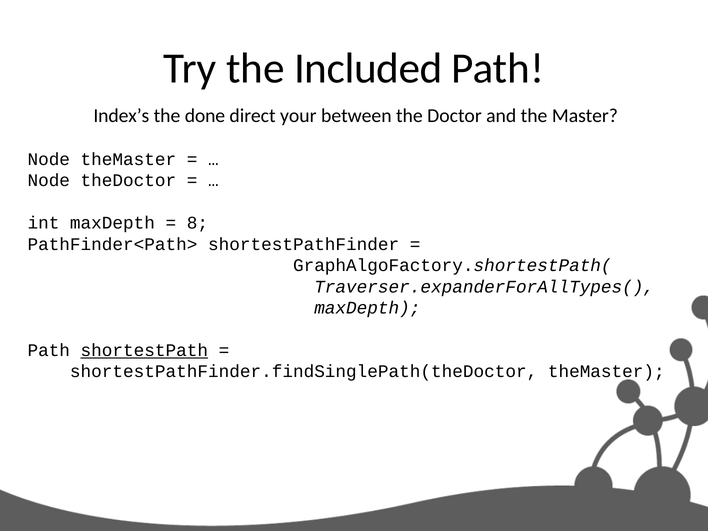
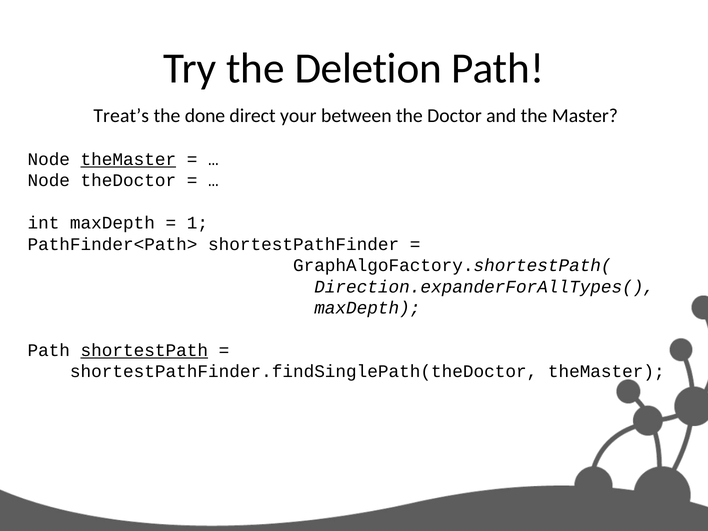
Included: Included -> Deletion (368, 69)
Index’s: Index’s -> Treat’s (121, 116)
theMaster underline: none -> present (128, 159)
8: 8 -> 1 (197, 223)
Traverser.expanderForAllTypes(: Traverser.expanderForAllTypes( -> Direction.expanderForAllTypes( (484, 287)
